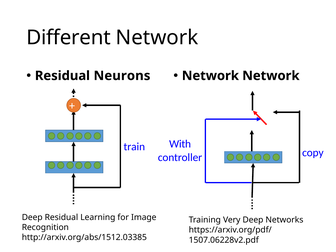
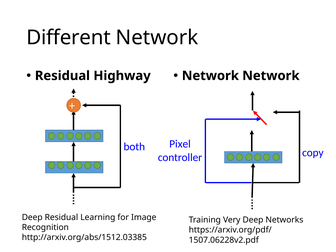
Neurons: Neurons -> Highway (122, 76)
With: With -> Pixel (180, 144)
train: train -> both (134, 147)
